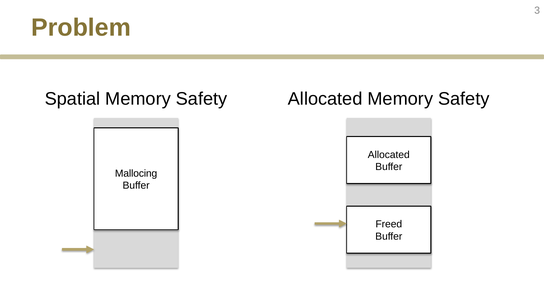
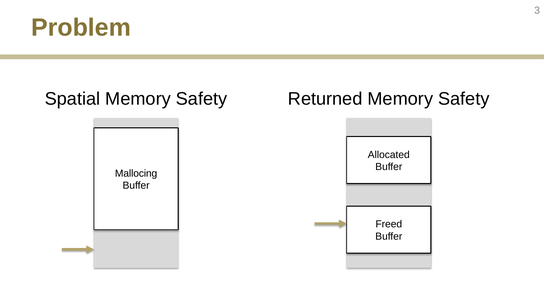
Allocated: Allocated -> Returned (325, 99)
